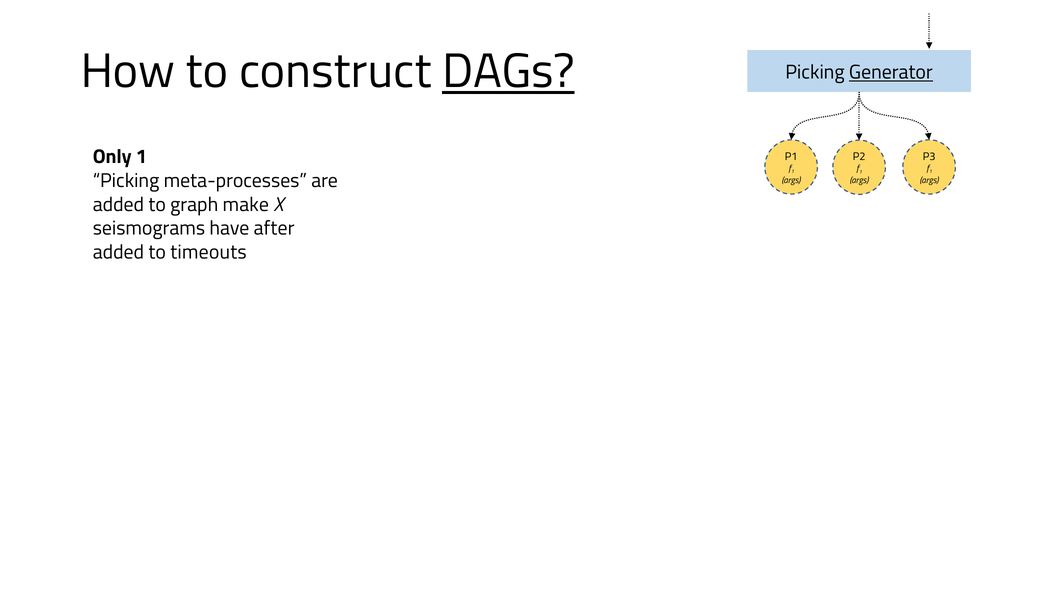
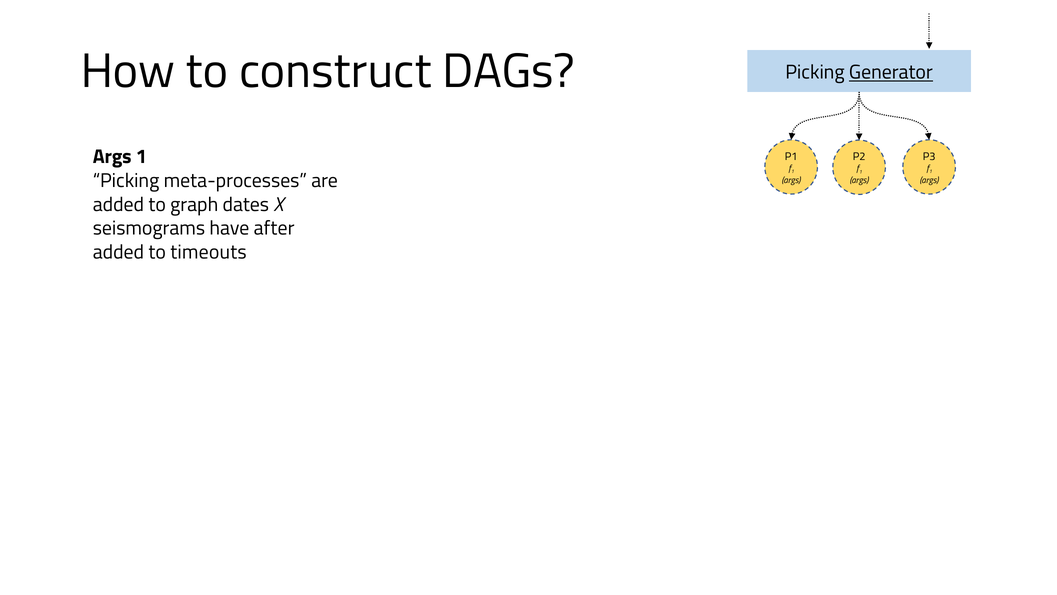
DAGs underline: present -> none (509, 71)
Only: Only -> Args (112, 157)
make: make -> dates (246, 204)
